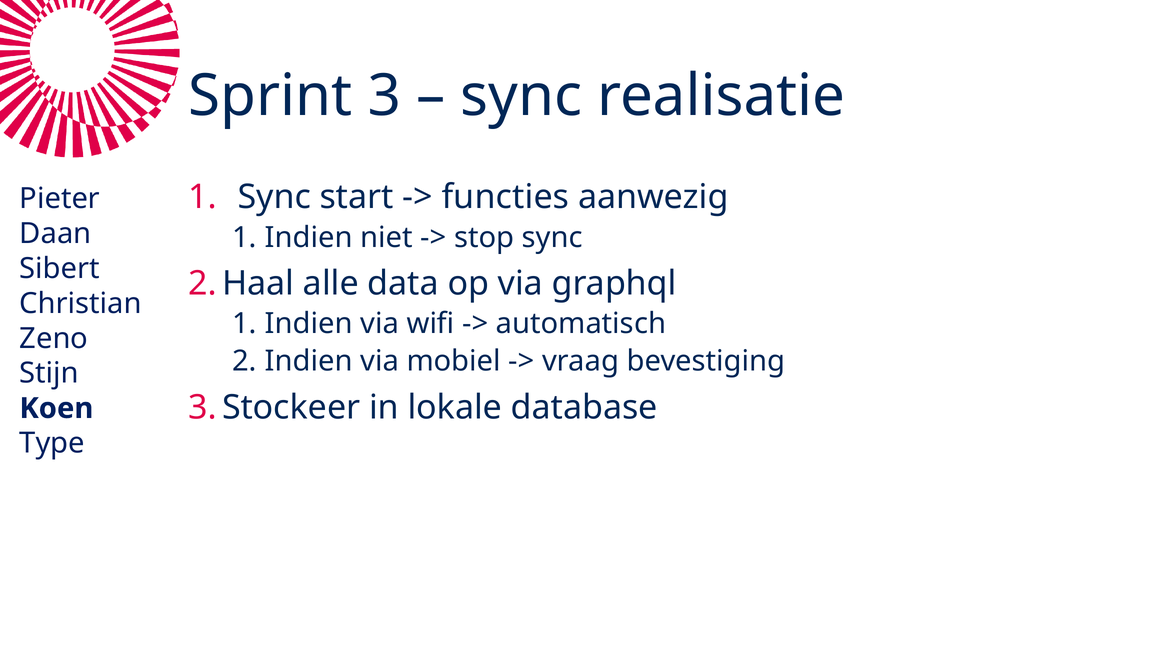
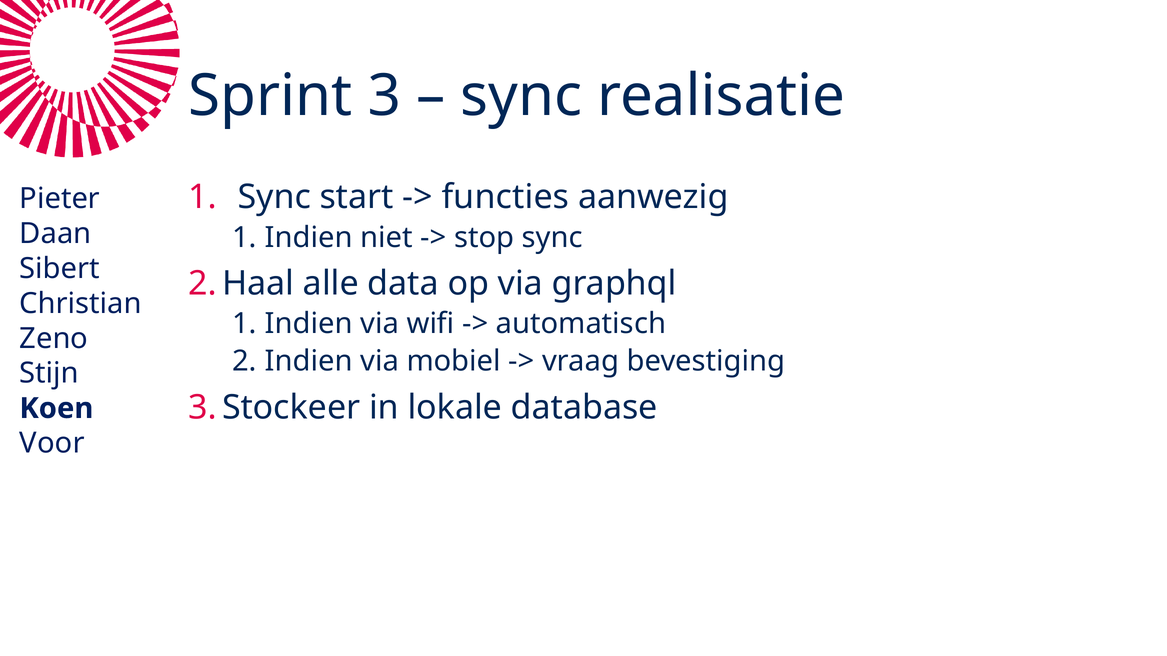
Type: Type -> Voor (52, 444)
